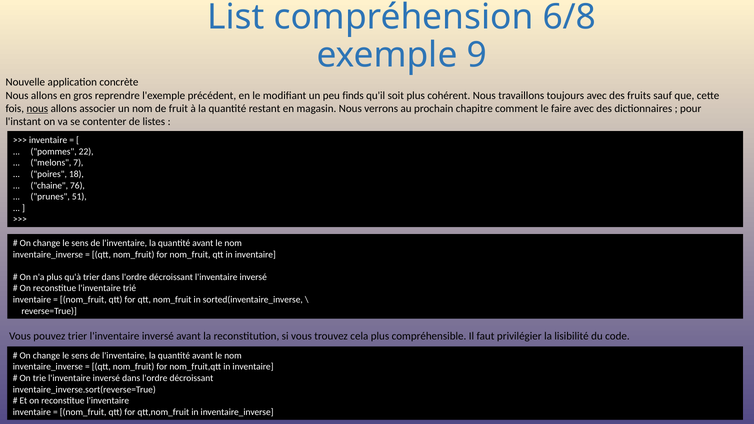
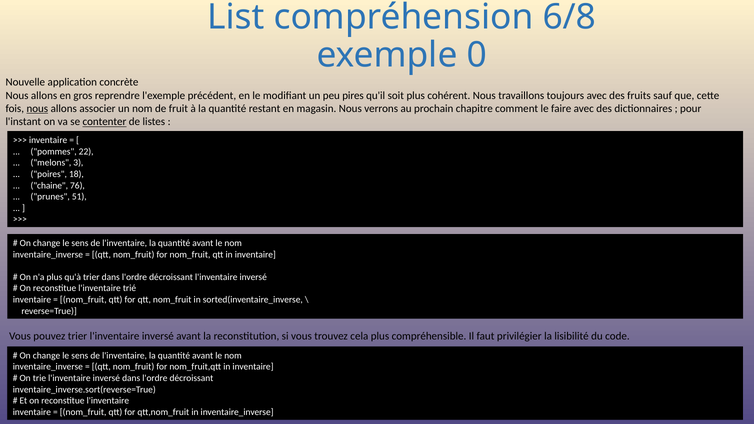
9: 9 -> 0 (477, 55)
finds: finds -> pires (353, 95)
contenter underline: none -> present (104, 122)
7: 7 -> 3 (78, 163)
